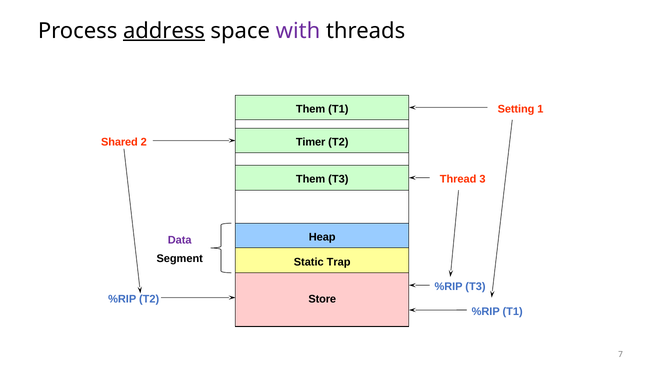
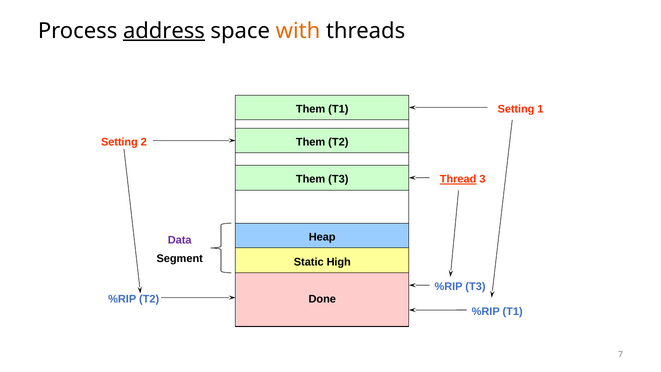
with colour: purple -> orange (298, 31)
Shared: Shared -> Setting (119, 142)
Timer: Timer -> Them (311, 142)
Thread underline: none -> present (458, 179)
Trap: Trap -> High (339, 262)
Store: Store -> Done (322, 299)
